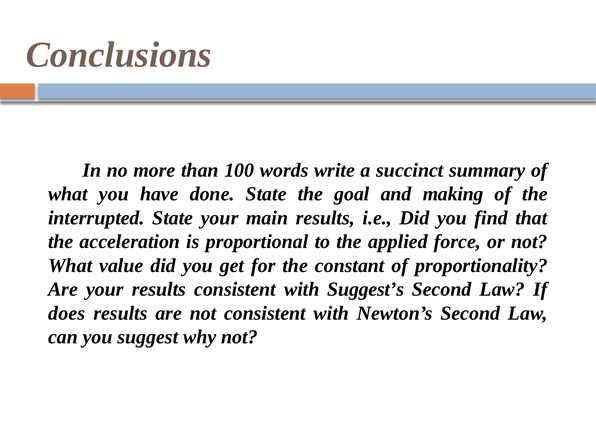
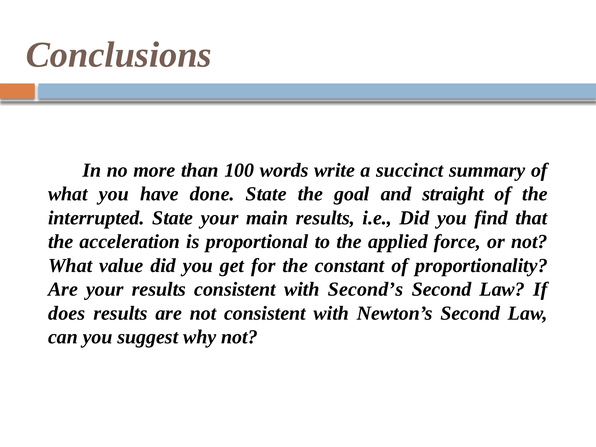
making: making -> straight (453, 194)
Suggest’s: Suggest’s -> Second’s (365, 289)
